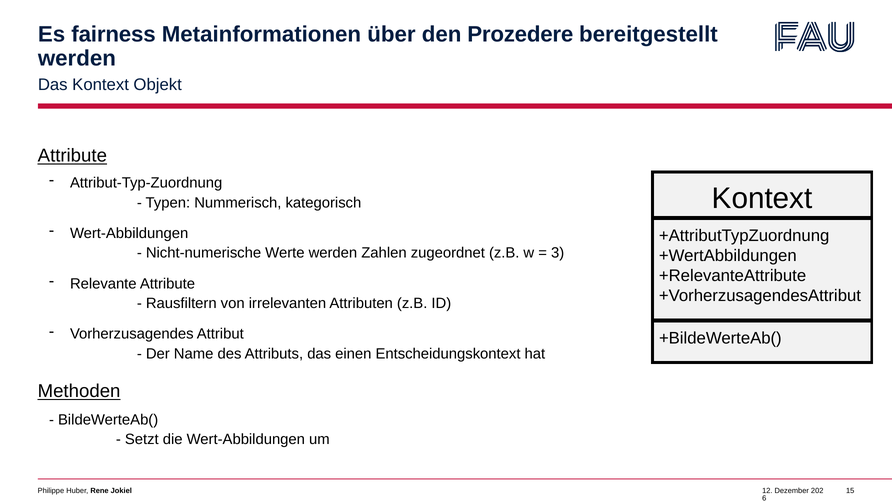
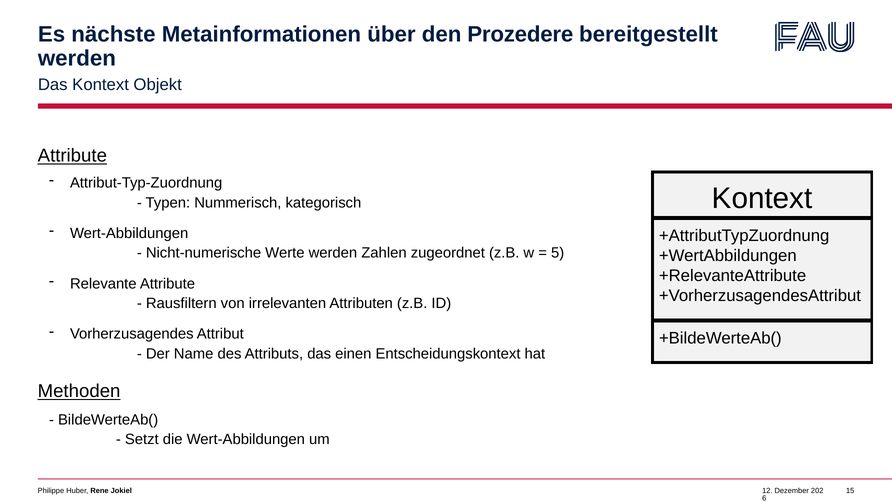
fairness: fairness -> nächste (113, 34)
3: 3 -> 5 (558, 253)
